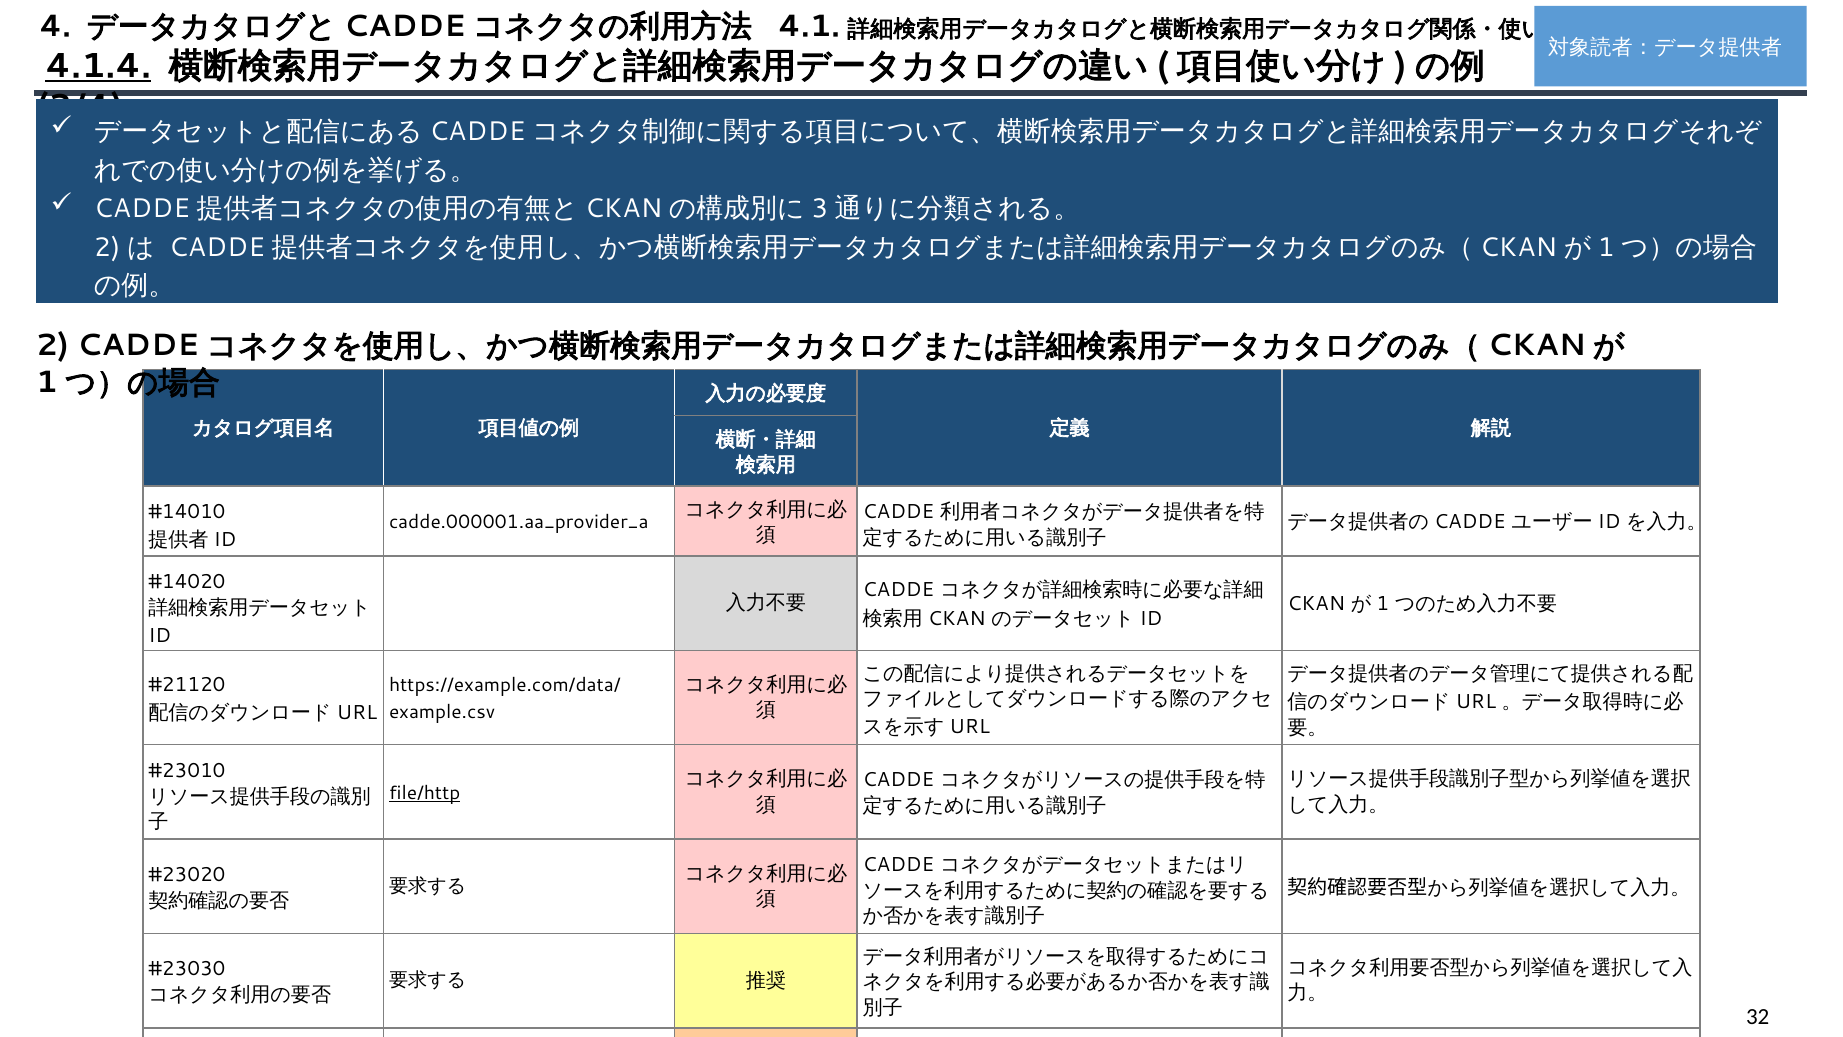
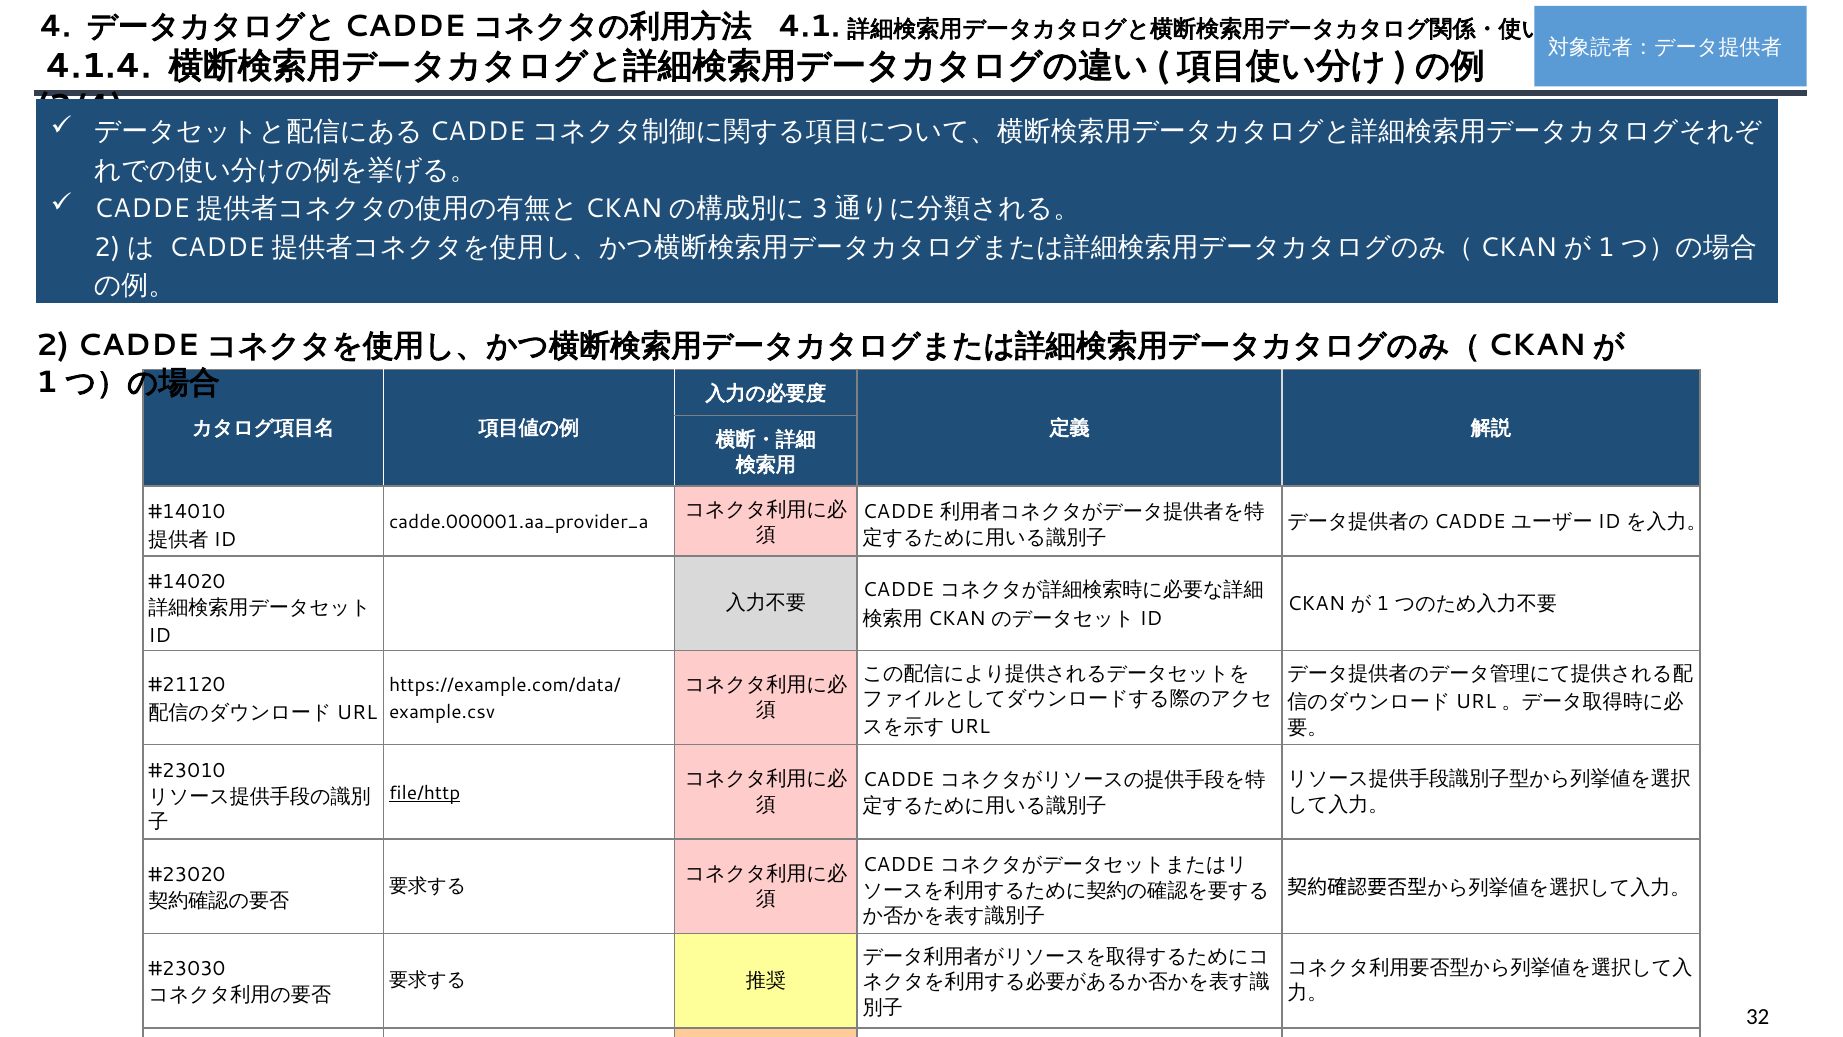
4.1.4 underline: present -> none (98, 66)
